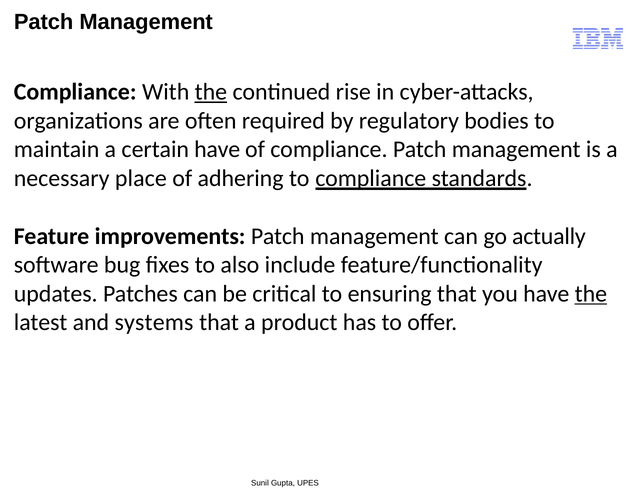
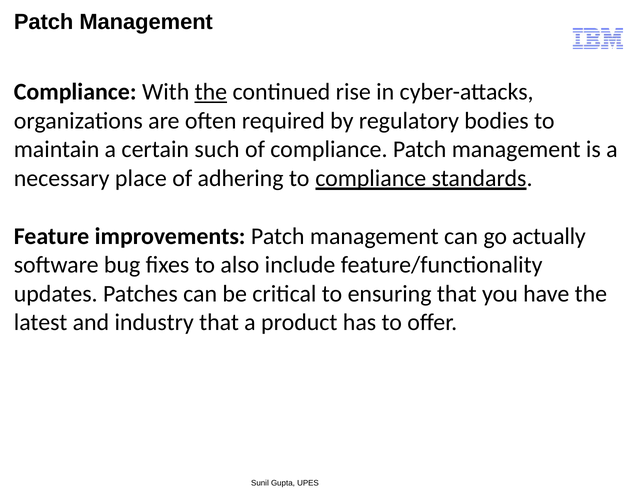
certain have: have -> such (217, 149)
the underline: present -> none (591, 293)
systems: systems -> industry (154, 322)
